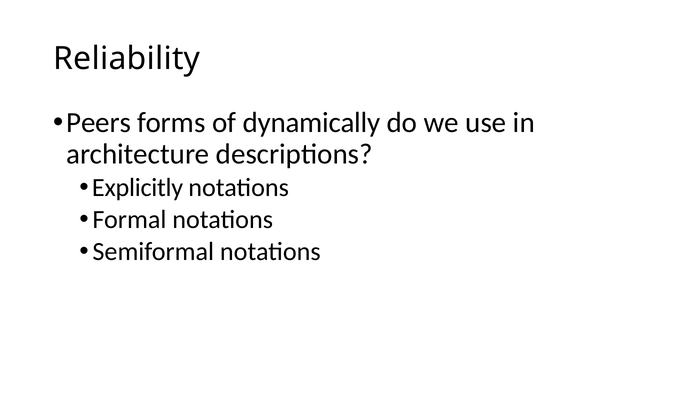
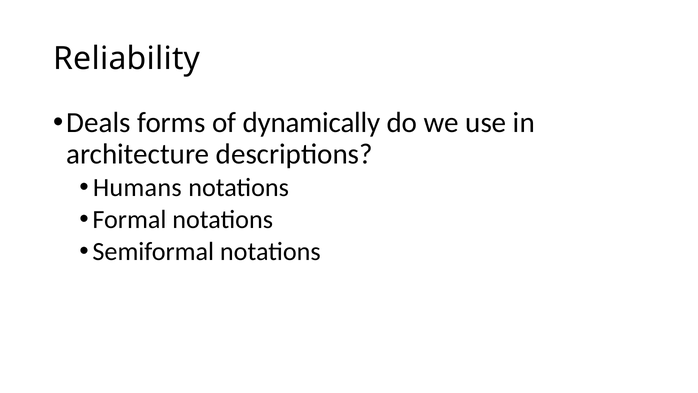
Peers: Peers -> Deals (98, 123)
Explicitly: Explicitly -> Humans (137, 188)
